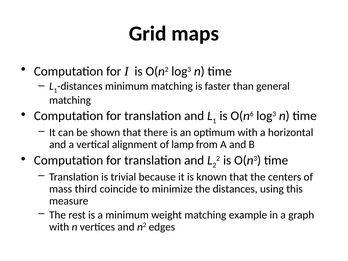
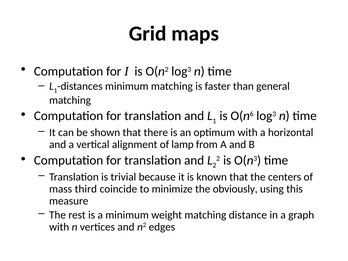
the distances: distances -> obviously (235, 189)
example: example -> distance (248, 215)
